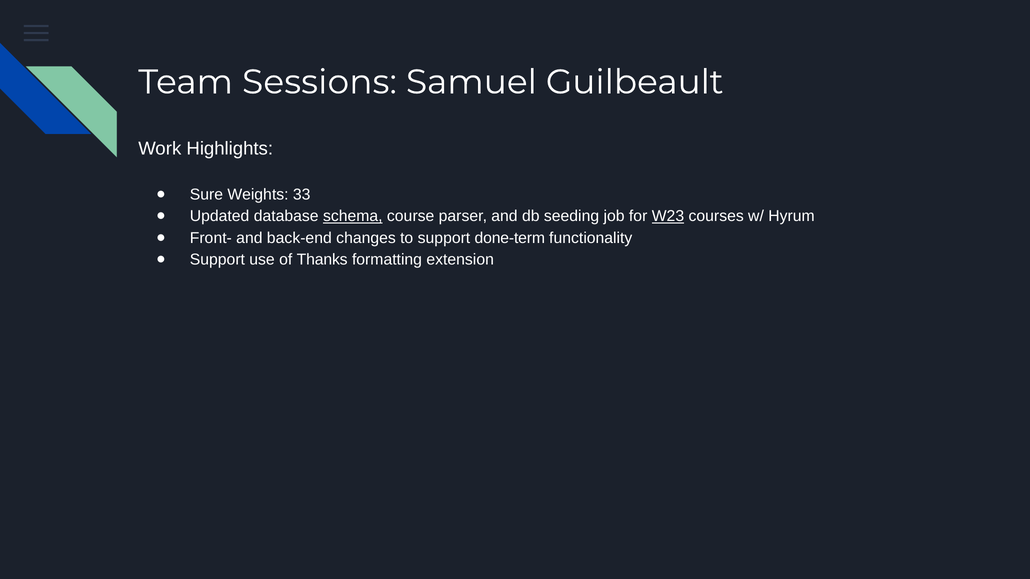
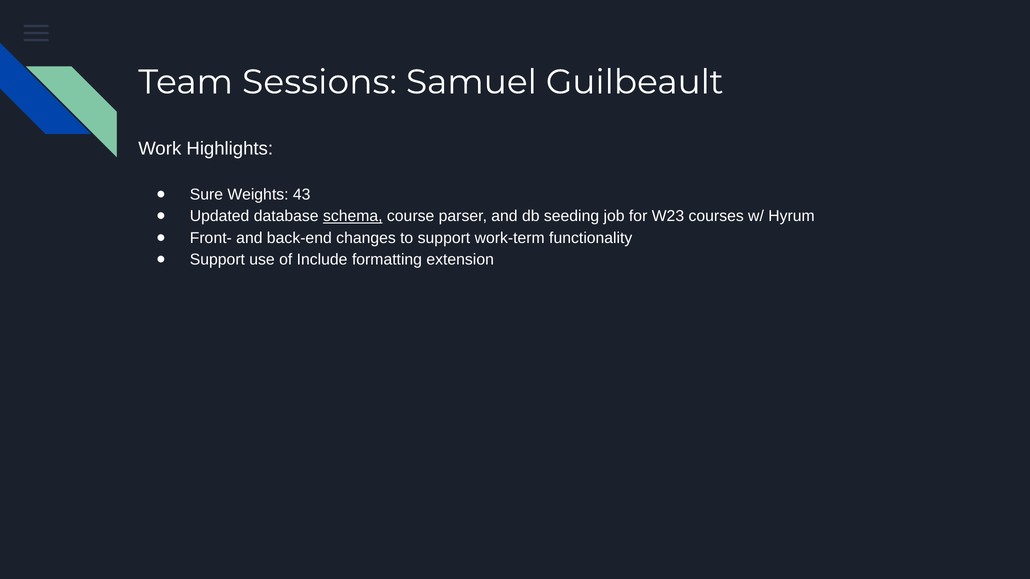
33: 33 -> 43 (302, 195)
W23 underline: present -> none (668, 216)
done-term: done-term -> work-term (510, 238)
Thanks: Thanks -> Include (322, 260)
